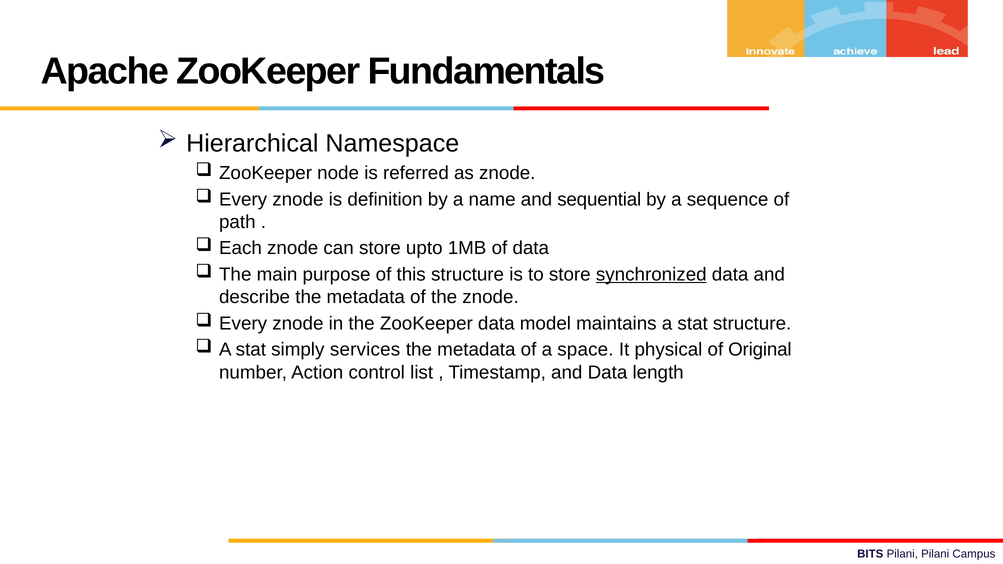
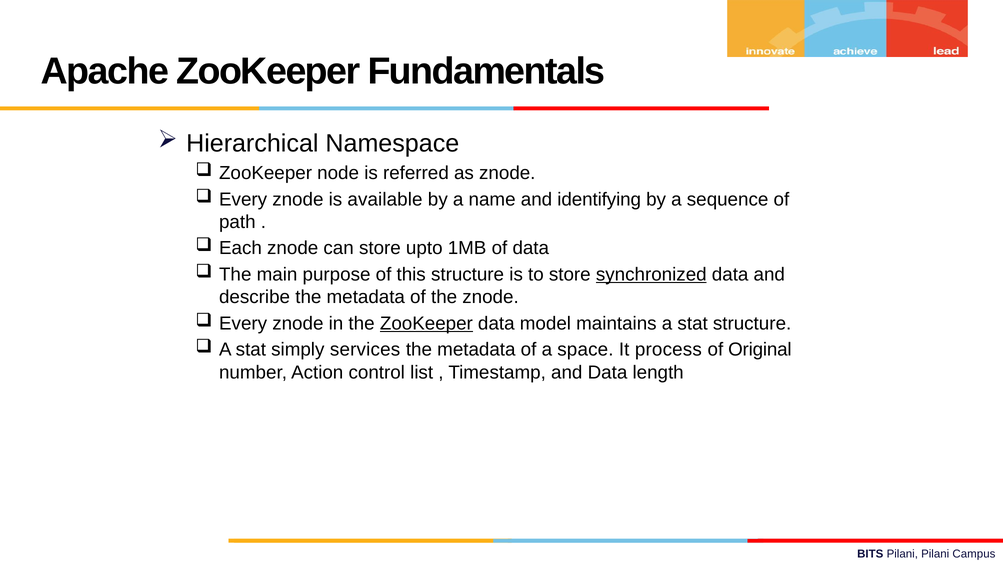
definition: definition -> available (385, 199)
sequential: sequential -> identifying (599, 199)
ZooKeeper underline: none -> present (426, 324)
physical: physical -> process (668, 350)
